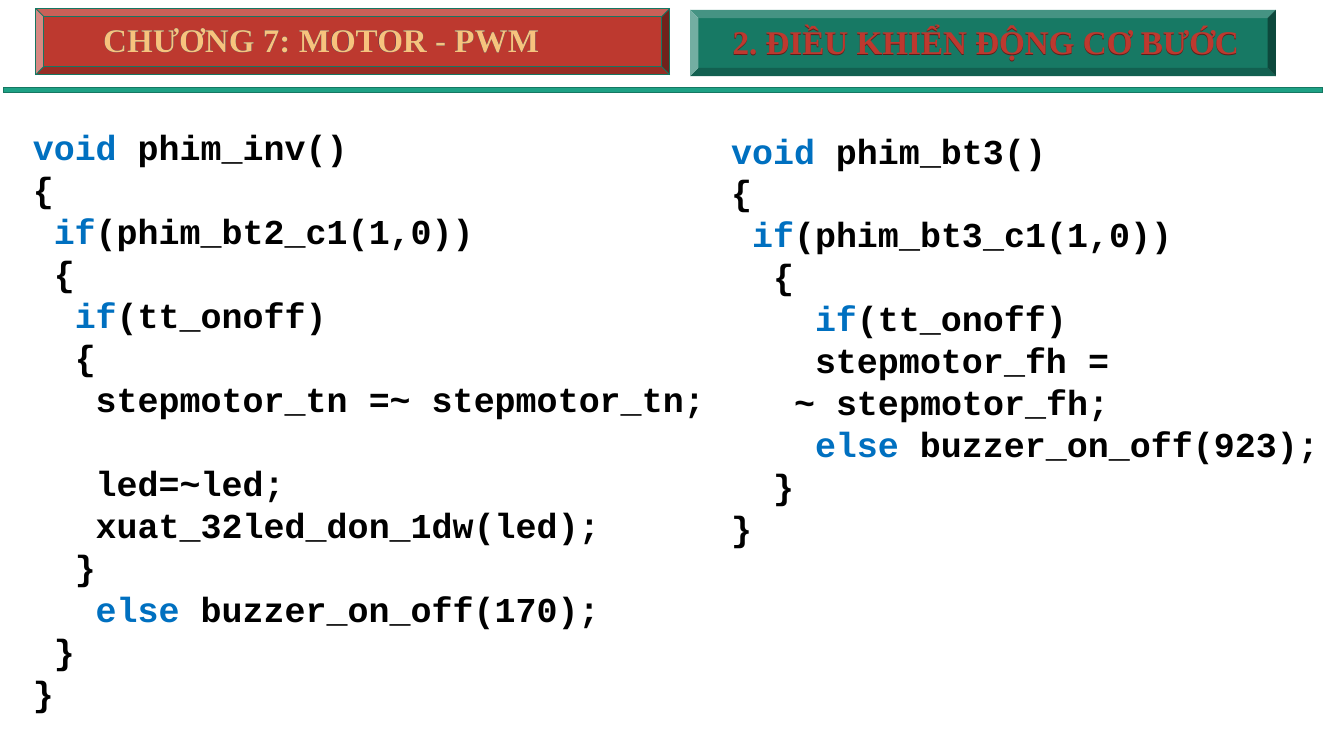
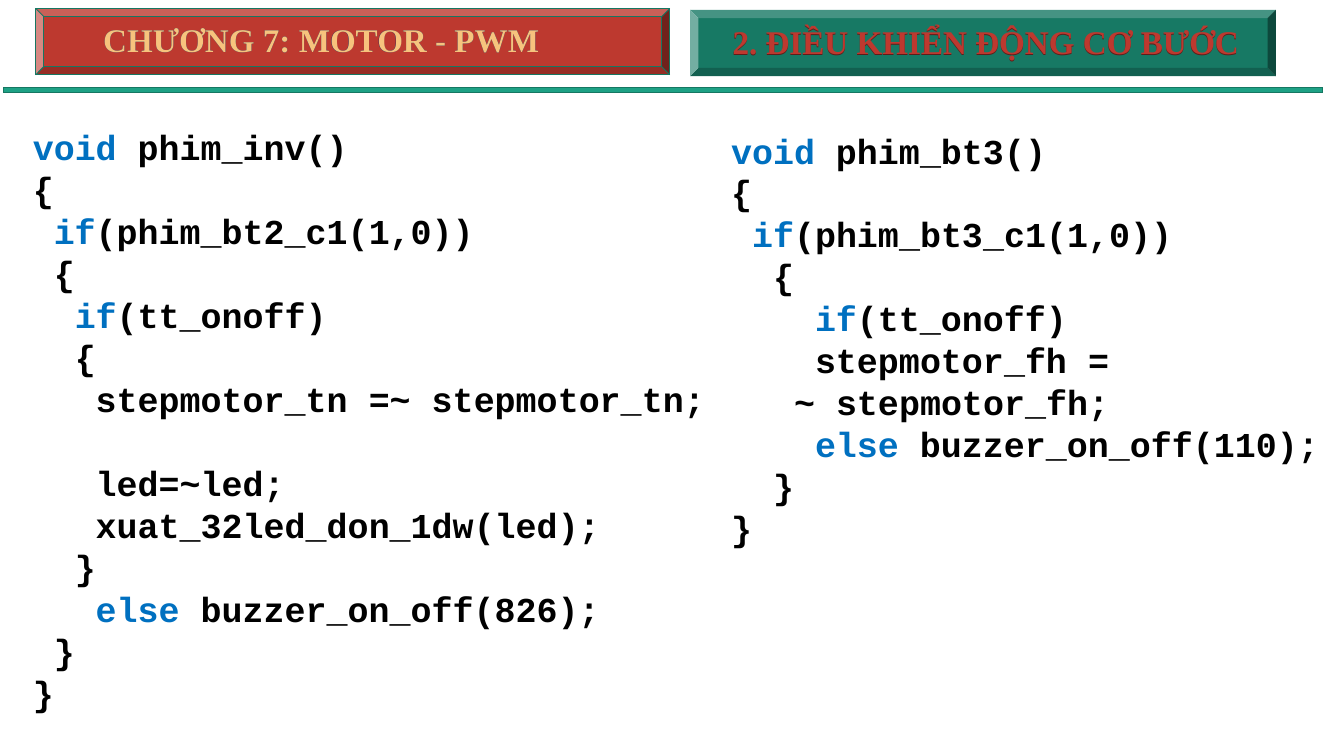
buzzer_on_off(923: buzzer_on_off(923 -> buzzer_on_off(110 (1119, 446)
buzzer_on_off(170: buzzer_on_off(170 -> buzzer_on_off(826 (400, 611)
